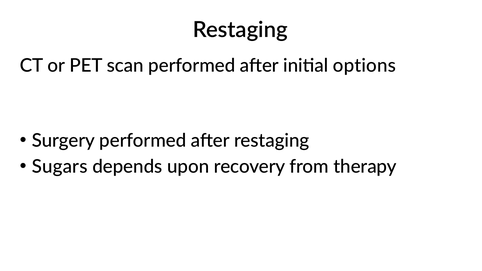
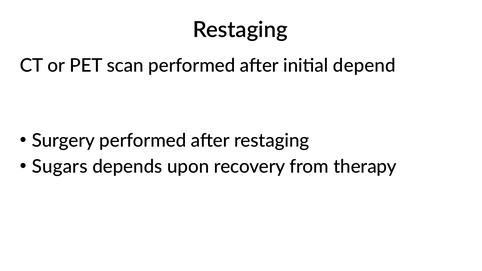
options: options -> depend (364, 66)
